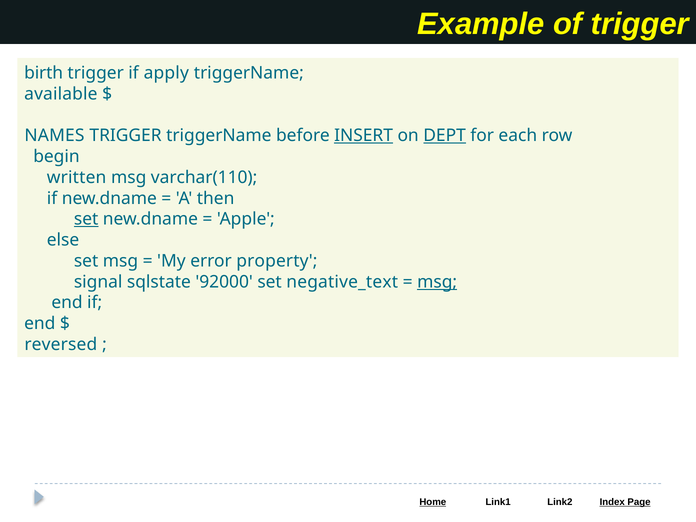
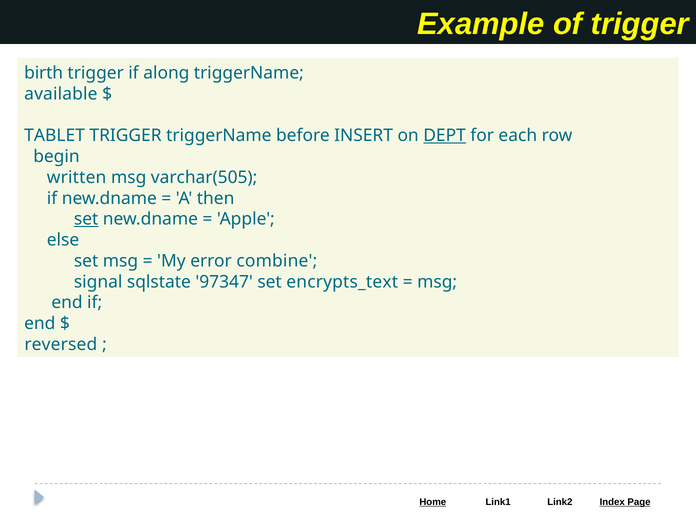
apply: apply -> along (166, 73)
NAMES: NAMES -> TABLET (55, 136)
INSERT underline: present -> none (364, 136)
varchar(110: varchar(110 -> varchar(505 (204, 177)
property: property -> combine (277, 261)
92000: 92000 -> 97347 (224, 282)
negative_text: negative_text -> encrypts_text (342, 282)
msg underline: present -> none (437, 282)
